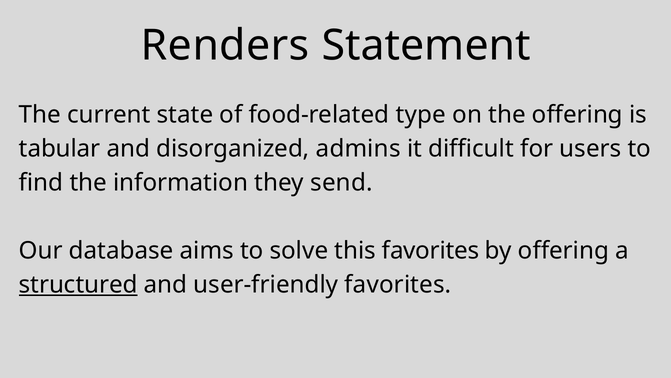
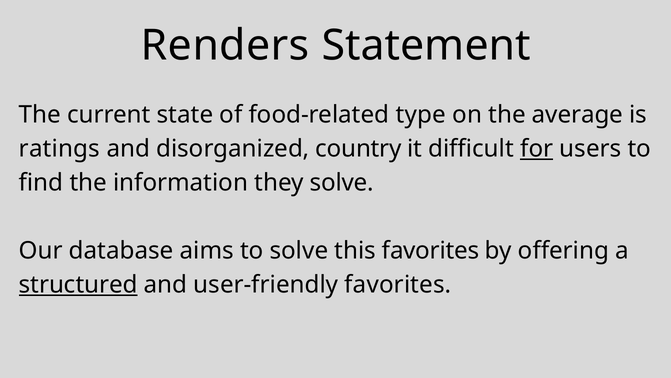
the offering: offering -> average (577, 115)
tabular: tabular -> ratings (59, 149)
admins: admins -> country (358, 149)
for underline: none -> present (537, 149)
they send: send -> solve (342, 183)
